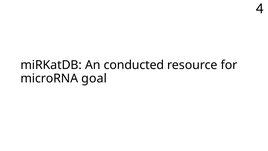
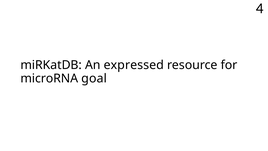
conducted: conducted -> expressed (134, 65)
